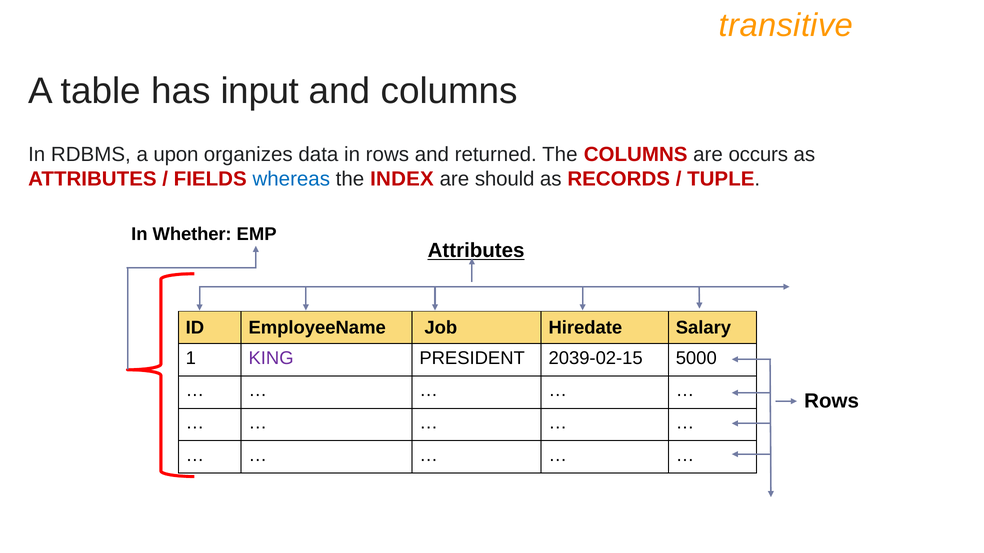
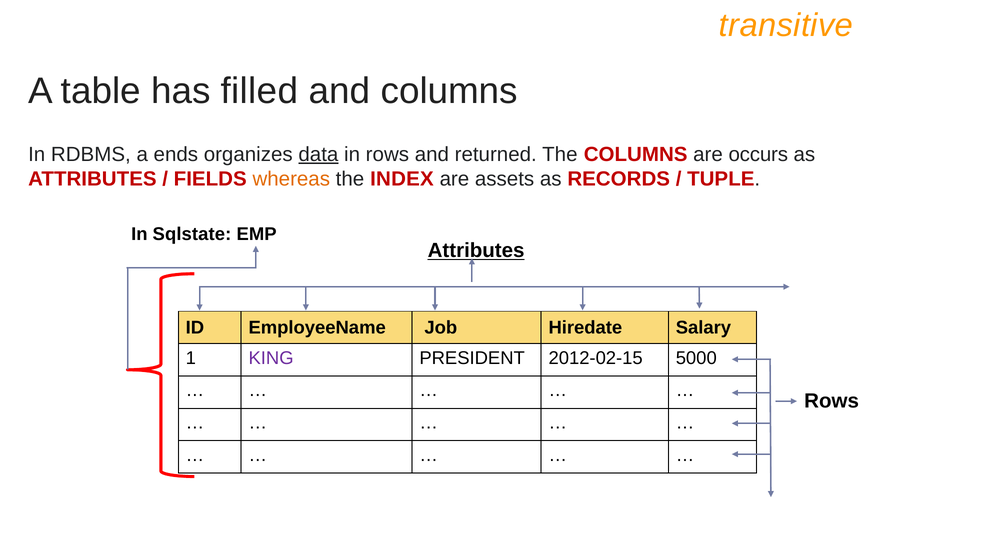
input: input -> filled (260, 91)
upon: upon -> ends (176, 155)
data underline: none -> present (318, 155)
whereas colour: blue -> orange (291, 179)
should: should -> assets (505, 179)
Whether: Whether -> Sqlstate (192, 235)
2039-02-15: 2039-02-15 -> 2012-02-15 (596, 358)
